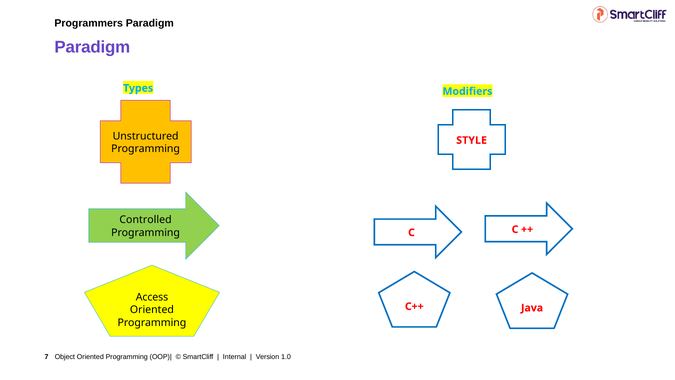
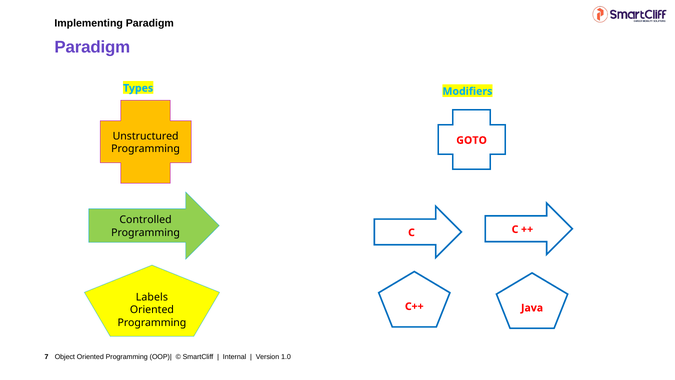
Programmers: Programmers -> Implementing (89, 23)
STYLE: STYLE -> GOTO (472, 140)
Access: Access -> Labels (152, 297)
